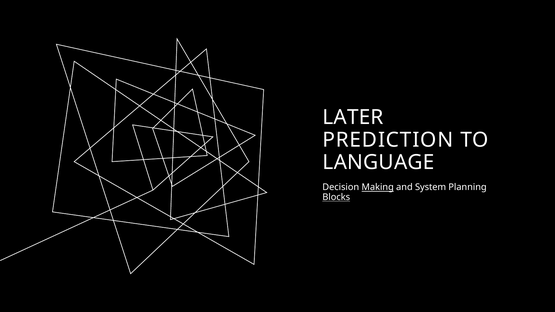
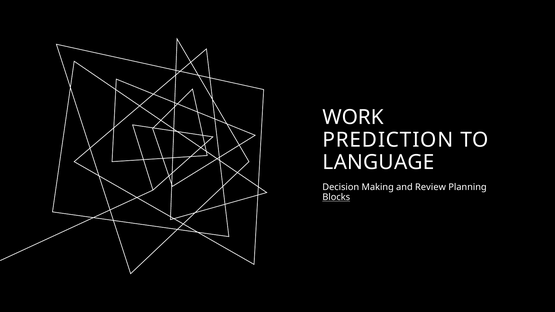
LATER: LATER -> WORK (353, 117)
Making underline: present -> none (378, 187)
System: System -> Review (430, 187)
